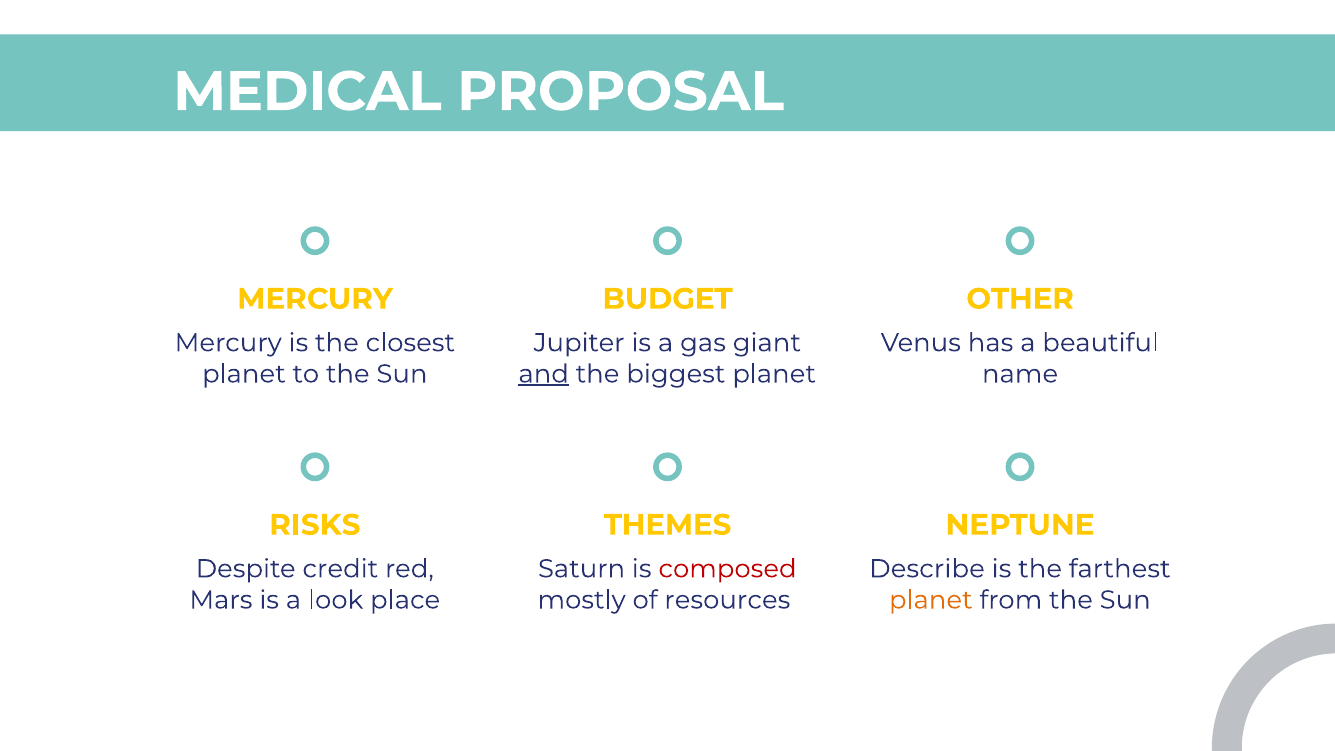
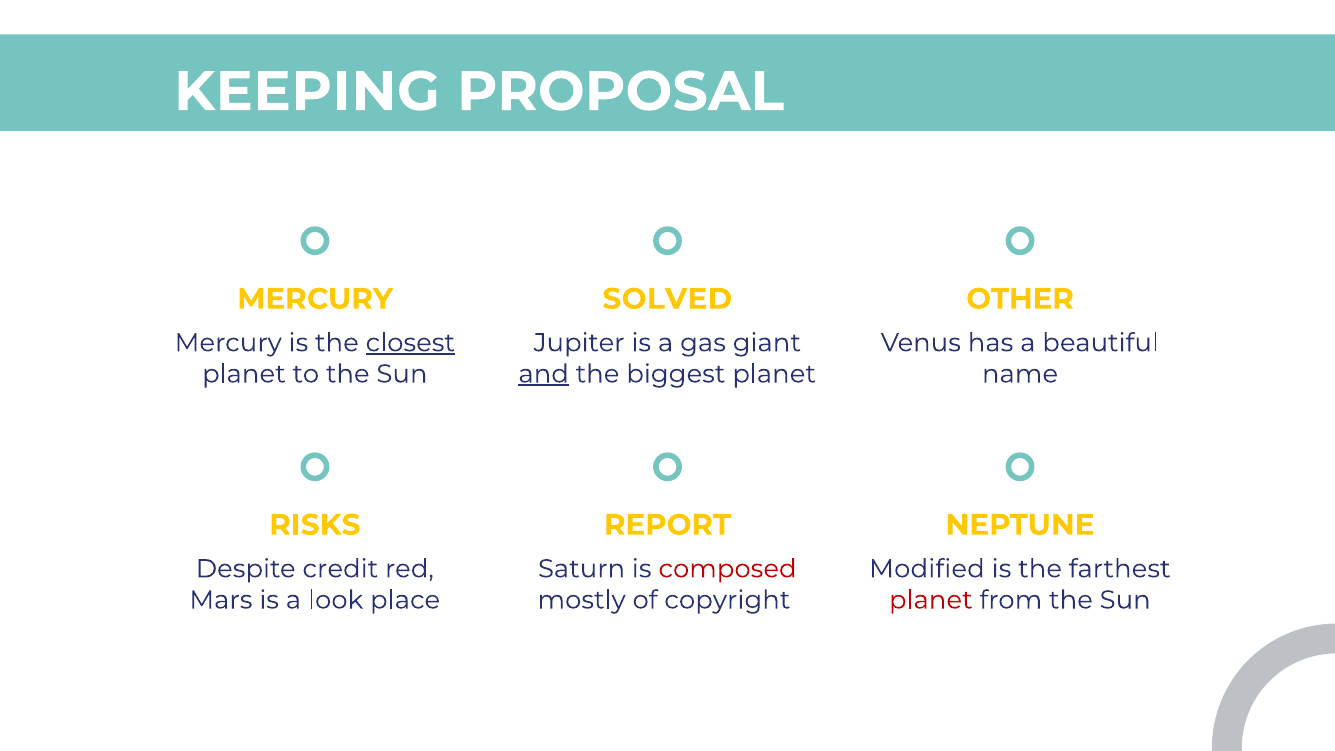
MEDICAL: MEDICAL -> KEEPING (307, 92)
BUDGET: BUDGET -> SOLVED (667, 299)
closest underline: none -> present (410, 343)
THEMES: THEMES -> REPORT (668, 525)
Describe: Describe -> Modified (927, 569)
resources: resources -> copyright (727, 600)
planet colour: orange -> red (931, 600)
